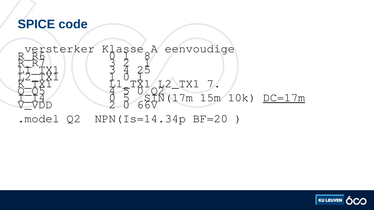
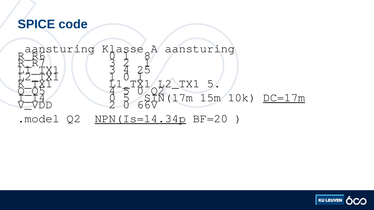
versterker: versterker -> aansturing (60, 49)
A eenvoudige: eenvoudige -> aansturing (200, 49)
L2_TX1 7: 7 -> 5 (214, 84)
NPN(Is=14.34p underline: none -> present (140, 119)
